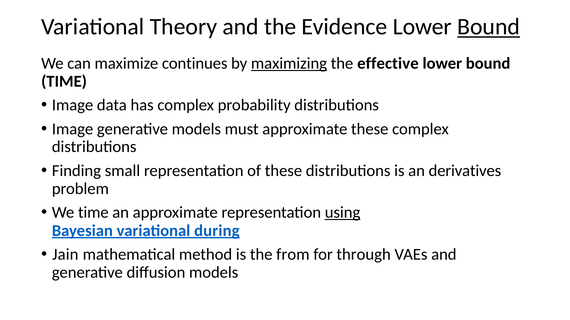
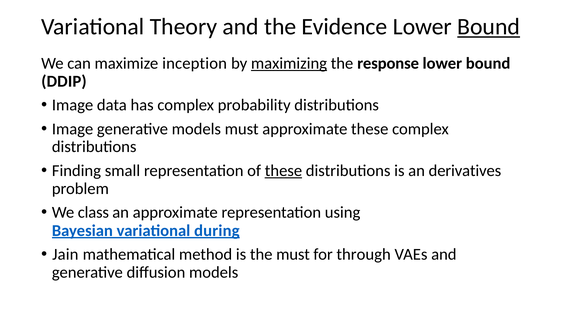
continues: continues -> inception (195, 64)
effective: effective -> response (388, 64)
TIME: TIME -> DDIP (64, 81)
these underline: none -> present (283, 171)
We time: time -> class (93, 213)
using underline: present -> none (343, 213)
the from: from -> must (293, 255)
